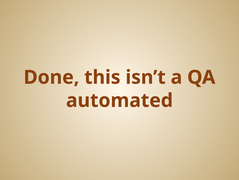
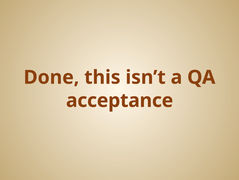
automated: automated -> acceptance (120, 100)
